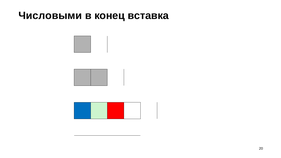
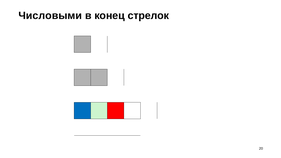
вставка: вставка -> стрелок (148, 16)
